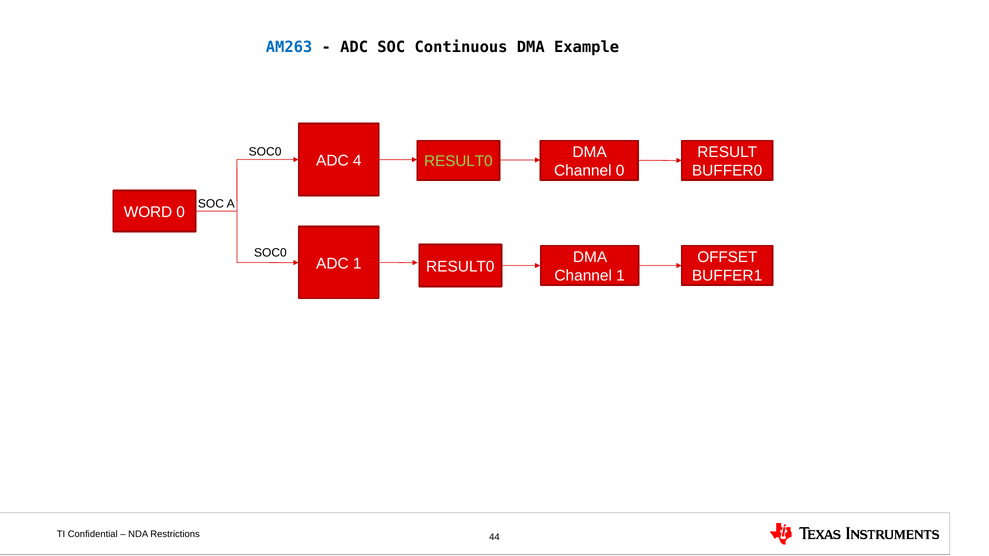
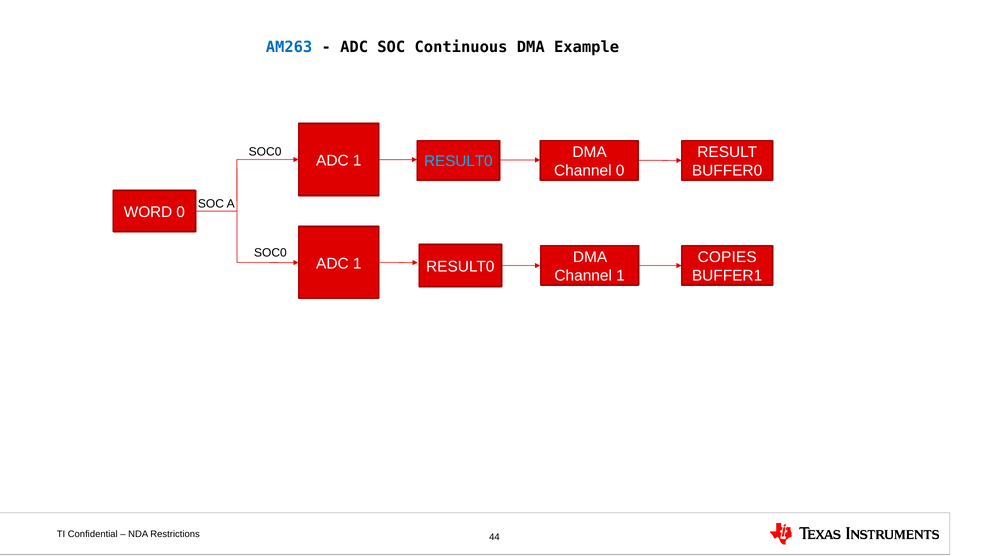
4: 4 -> 1 (357, 161)
RESULT0 colour: light green -> light blue (458, 161)
OFFSET: OFFSET -> COPIES (727, 257)
